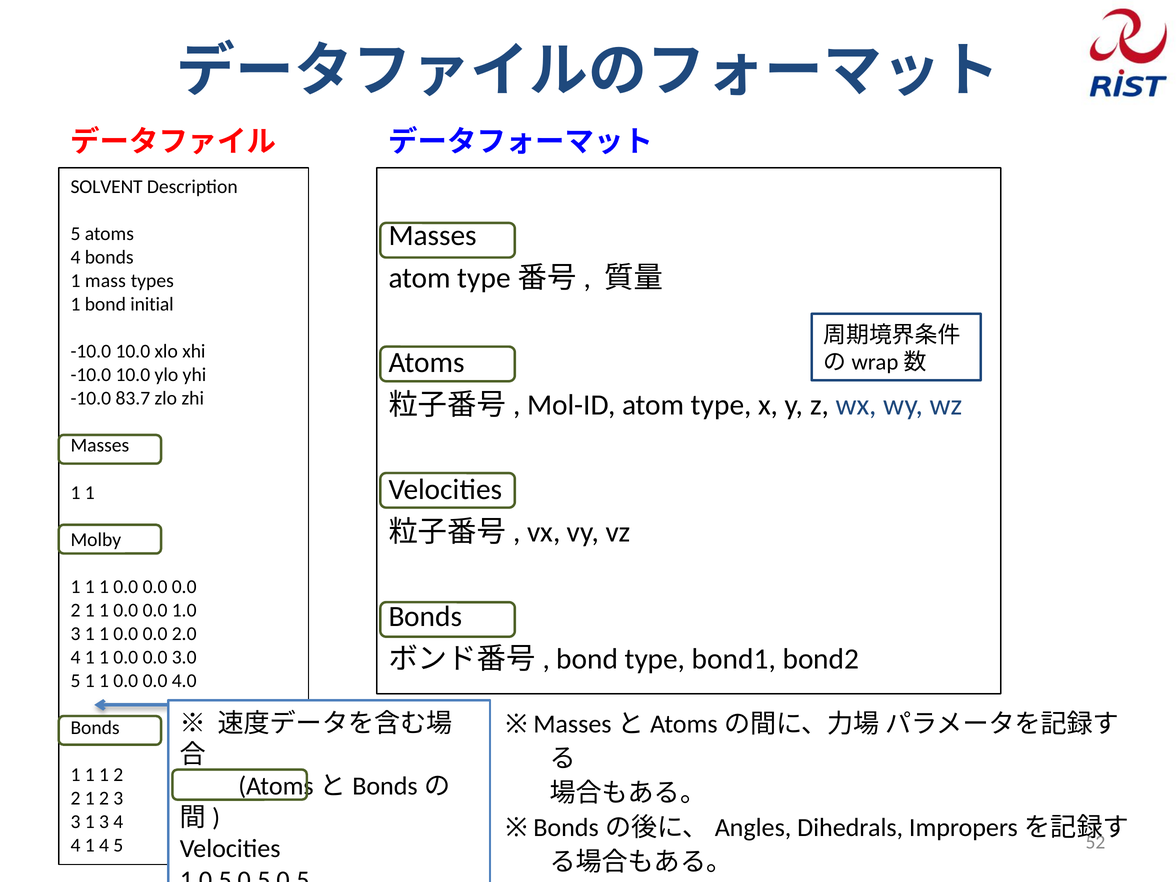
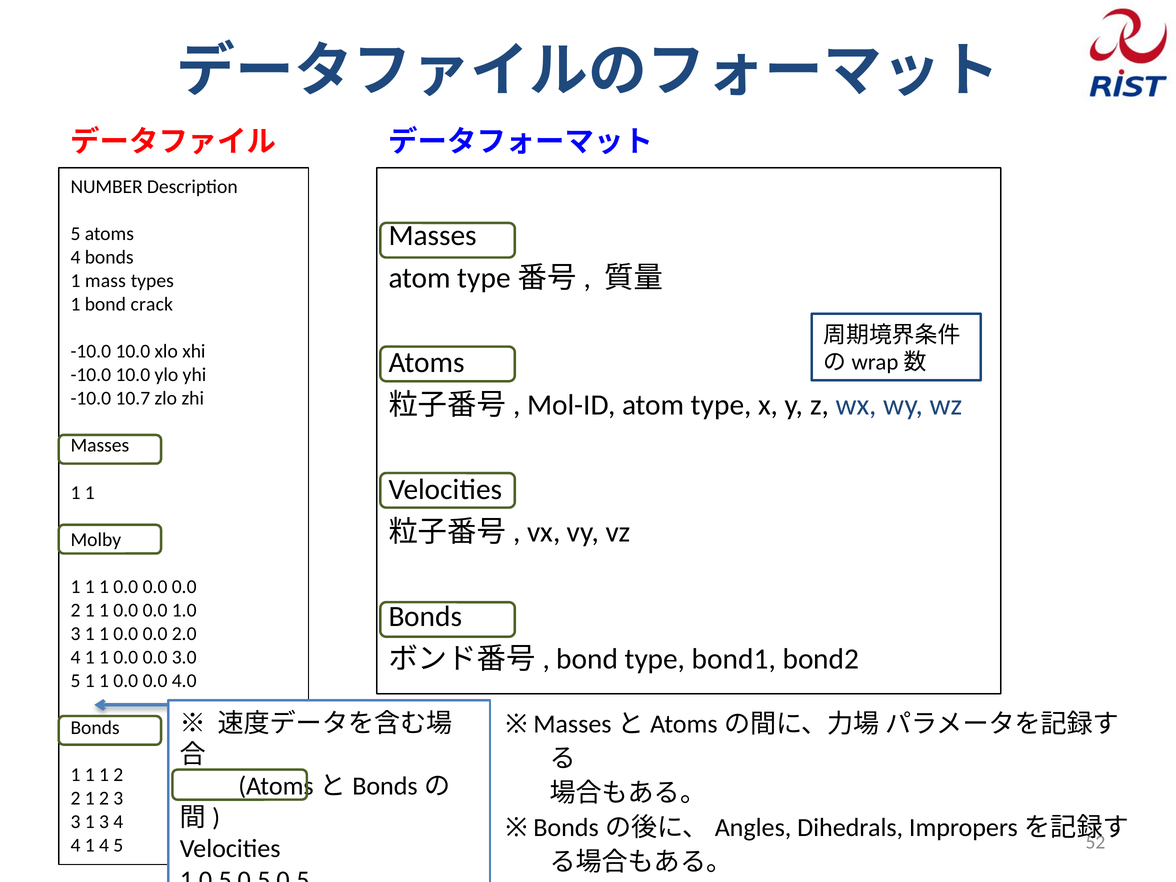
SOLVENT: SOLVENT -> NUMBER (107, 187)
initial: initial -> crack (152, 304)
83.7: 83.7 -> 10.7 (133, 398)
